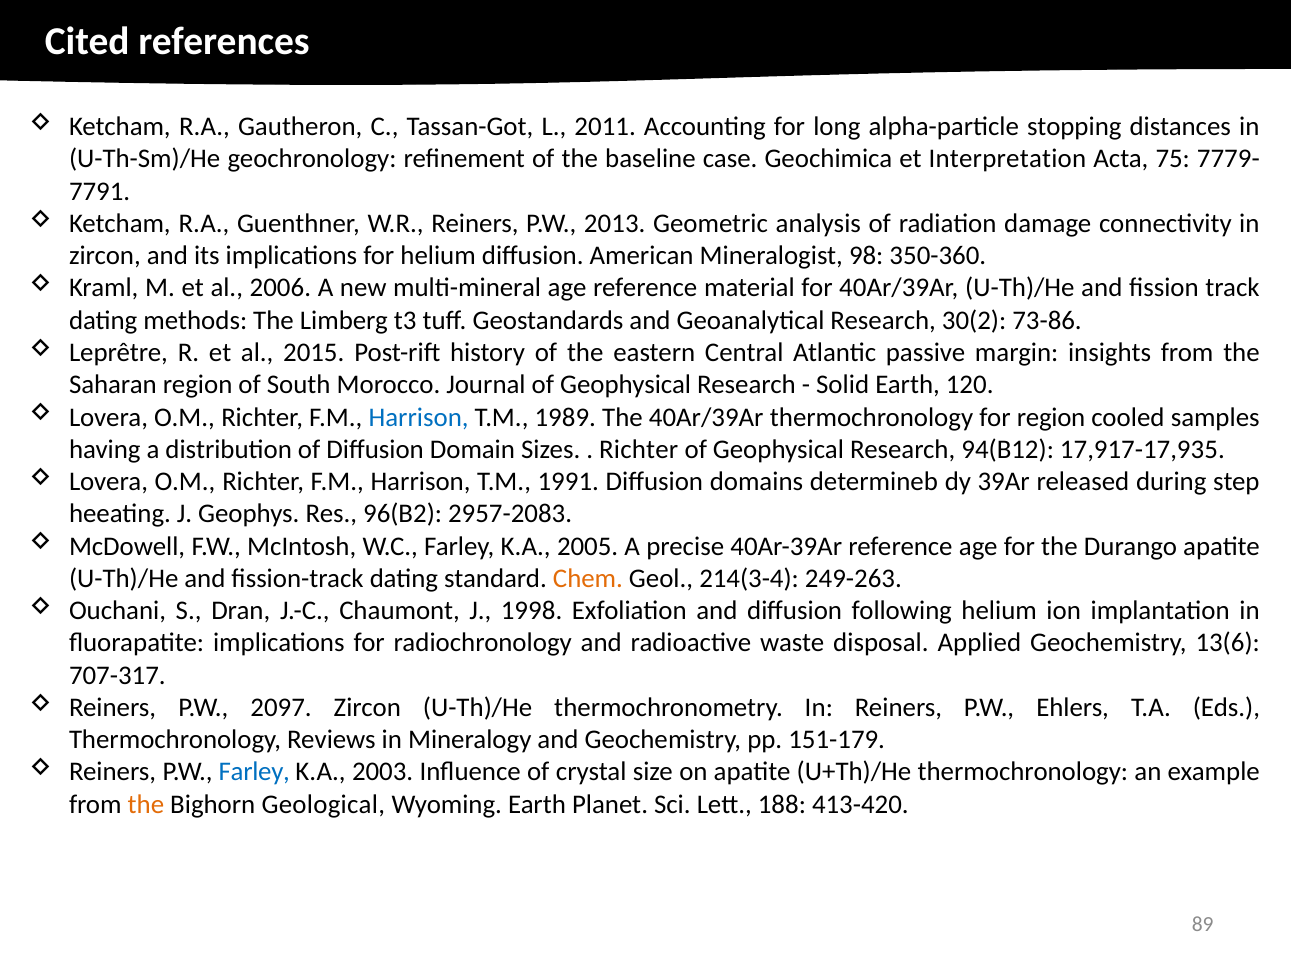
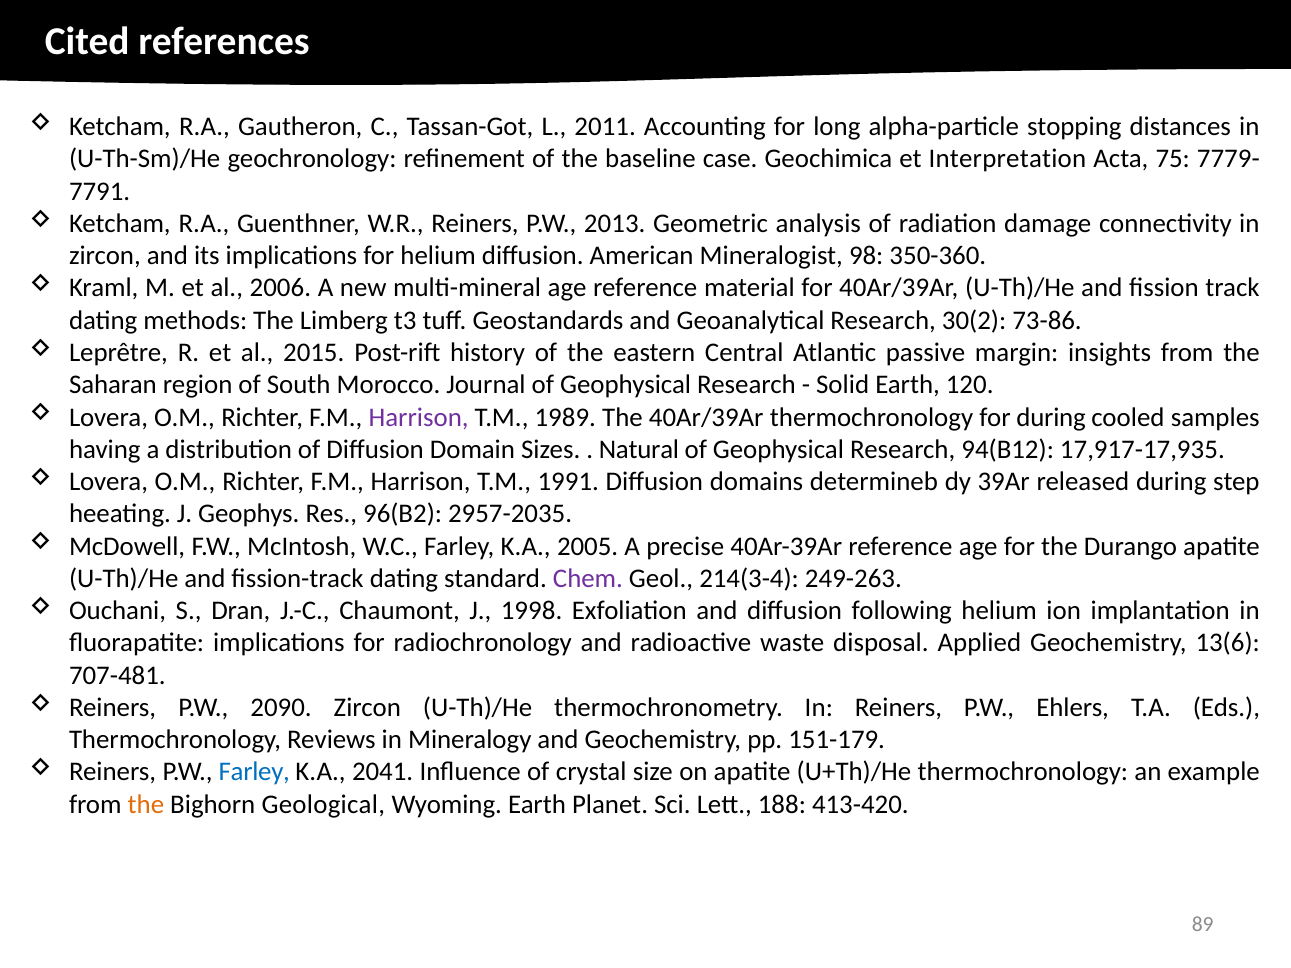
Harrison colour: blue -> purple (419, 417)
for region: region -> during (1051, 417)
Richter: Richter -> Natural (639, 450)
2957-2083: 2957-2083 -> 2957-2035 (510, 514)
Chem colour: orange -> purple (588, 579)
707-317: 707-317 -> 707-481 (117, 675)
2097: 2097 -> 2090 (281, 708)
2003: 2003 -> 2041 (383, 772)
